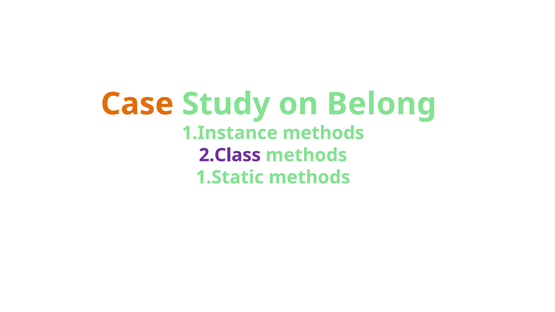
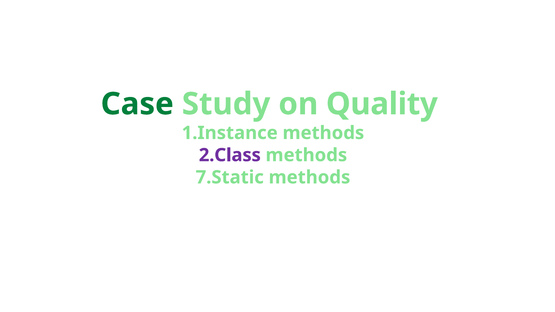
Case colour: orange -> green (137, 104)
Belong: Belong -> Quality (382, 104)
1.Static: 1.Static -> 7.Static (230, 177)
